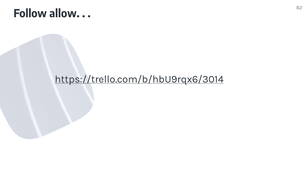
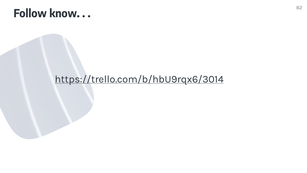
allow: allow -> know (65, 14)
